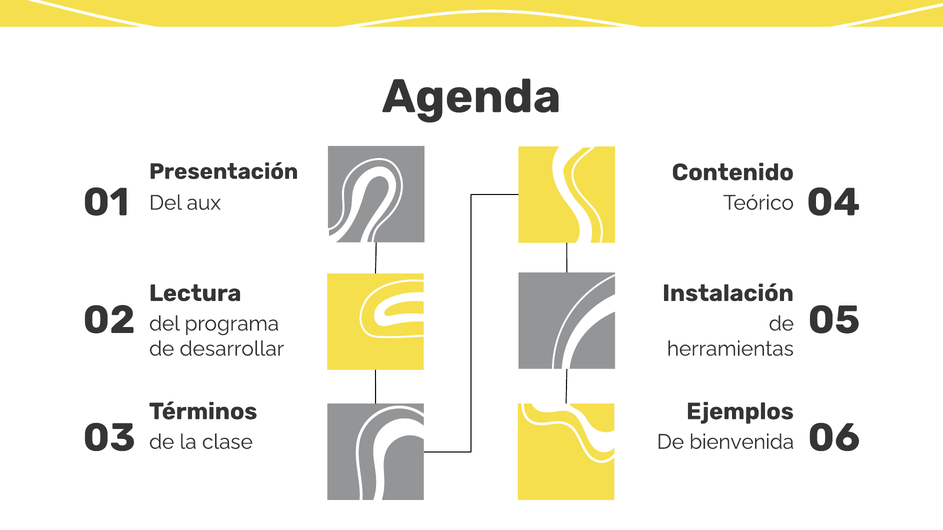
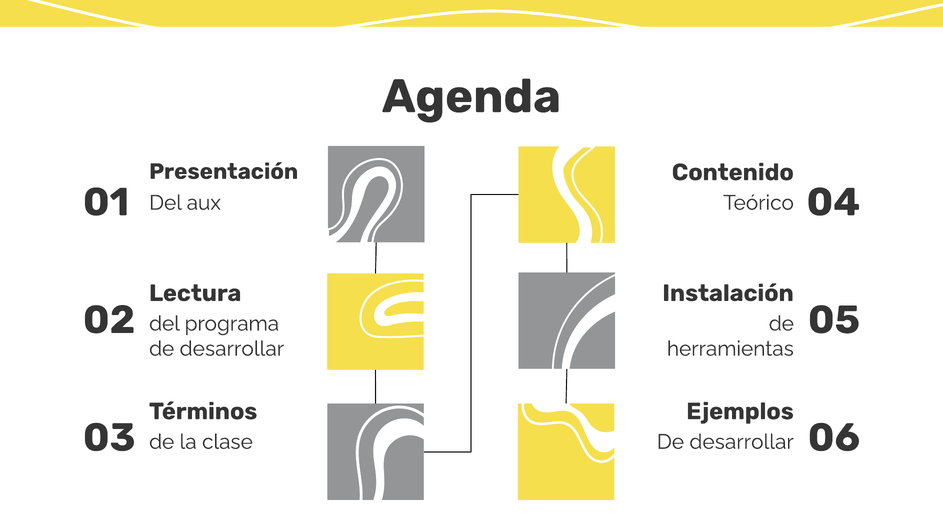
bienvenida: bienvenida -> desarrollar (742, 442)
